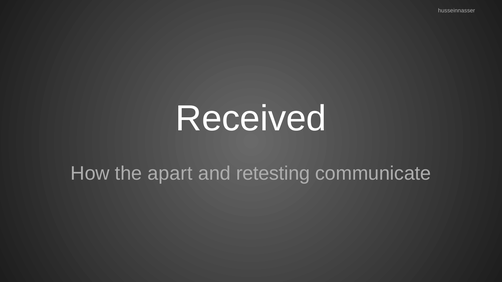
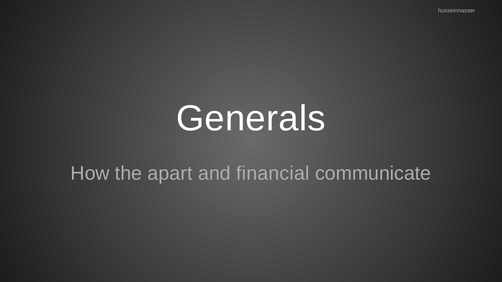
Received: Received -> Generals (251, 119)
retesting: retesting -> financial (273, 174)
